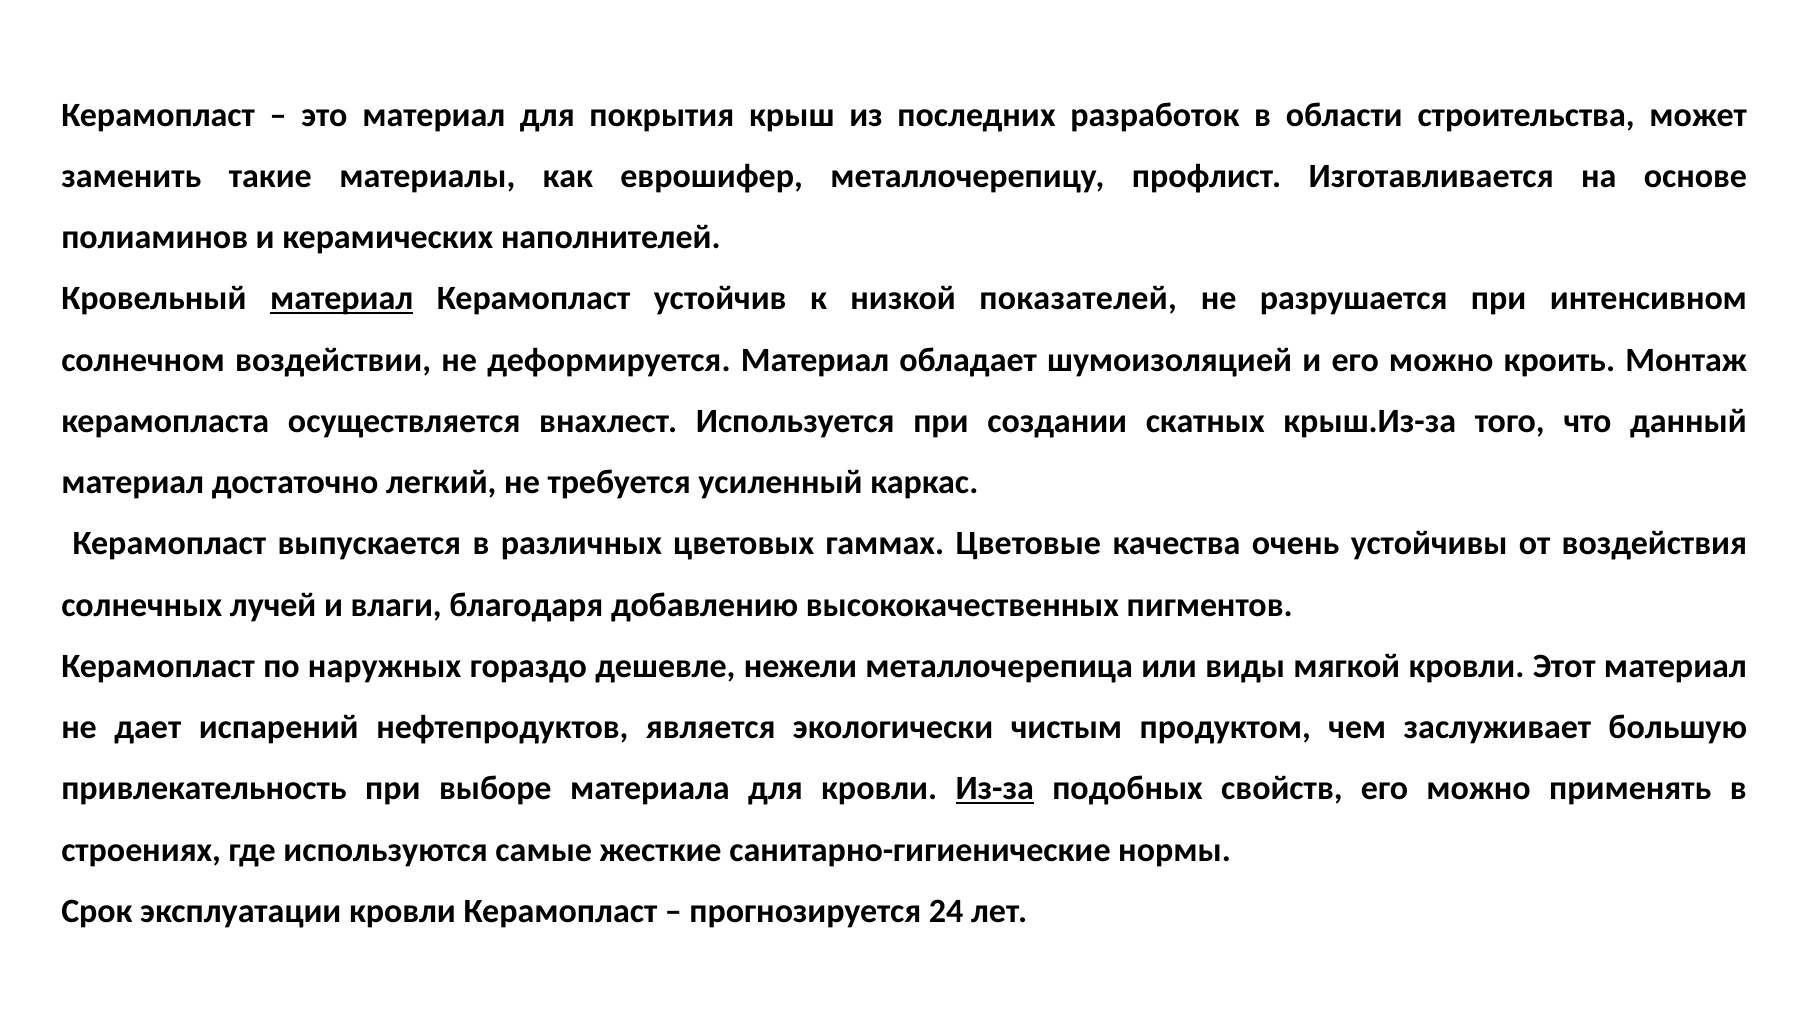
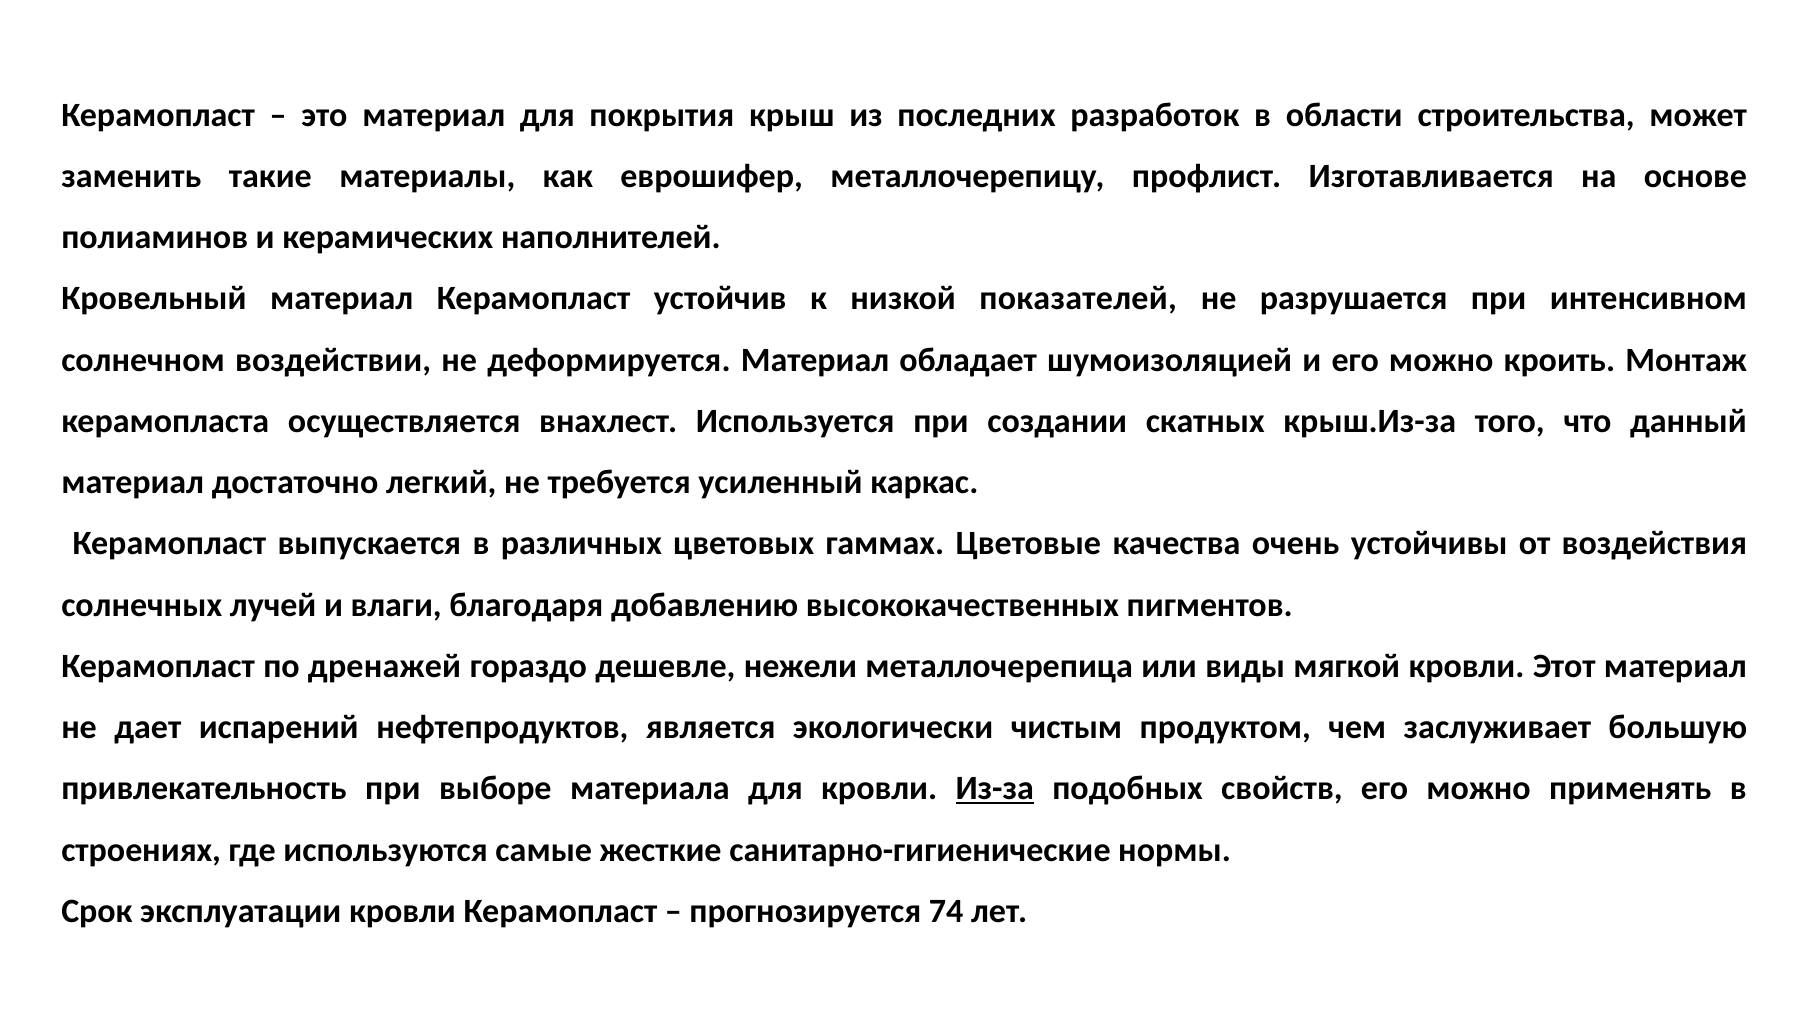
материал underline: present -> none (342, 299)
наружных: наружных -> дренажей (385, 666)
24: 24 -> 74 (946, 911)
